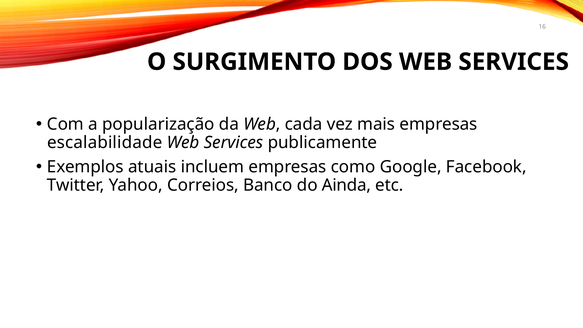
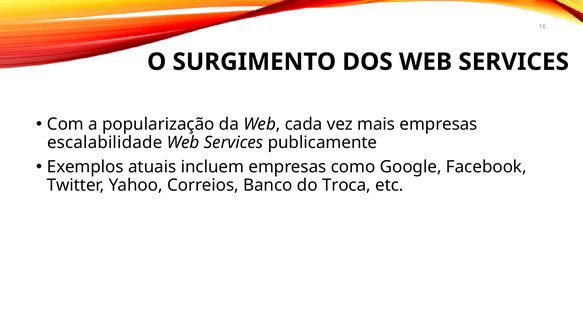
Ainda: Ainda -> Troca (346, 185)
